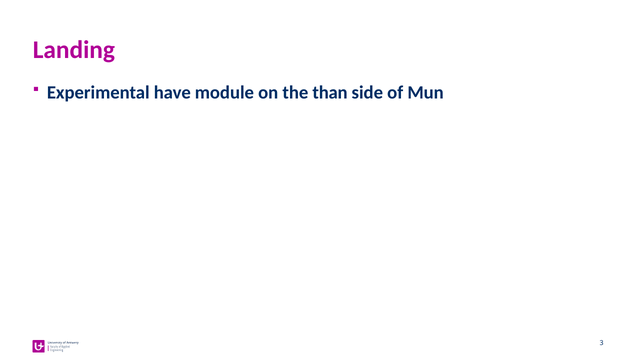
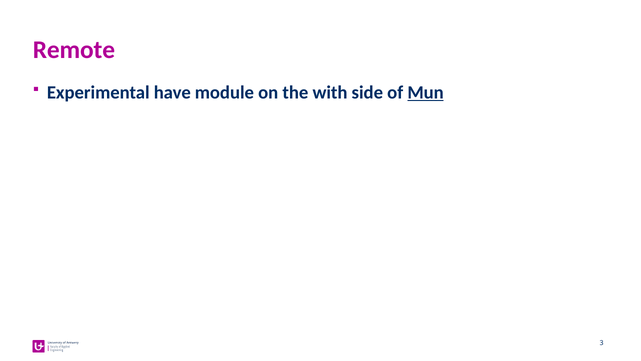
Landing: Landing -> Remote (74, 50)
than: than -> with (330, 92)
Mun underline: none -> present (426, 92)
